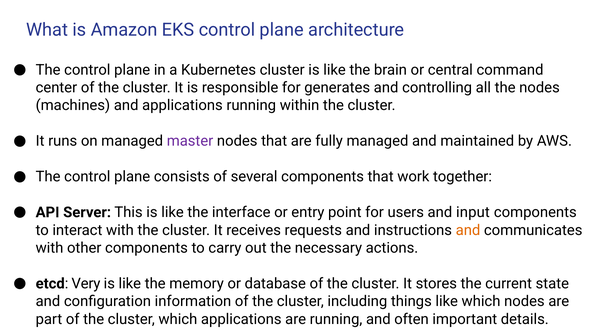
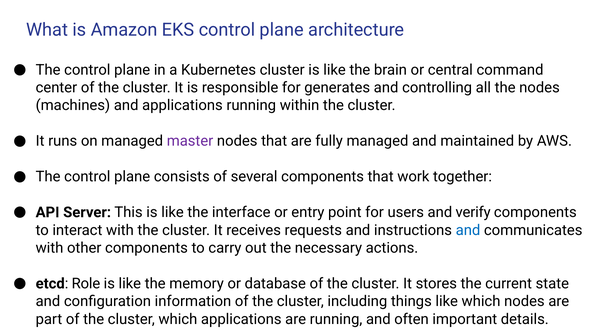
input: input -> verify (473, 212)
and colour: orange -> blue (468, 230)
Very: Very -> Role (86, 284)
